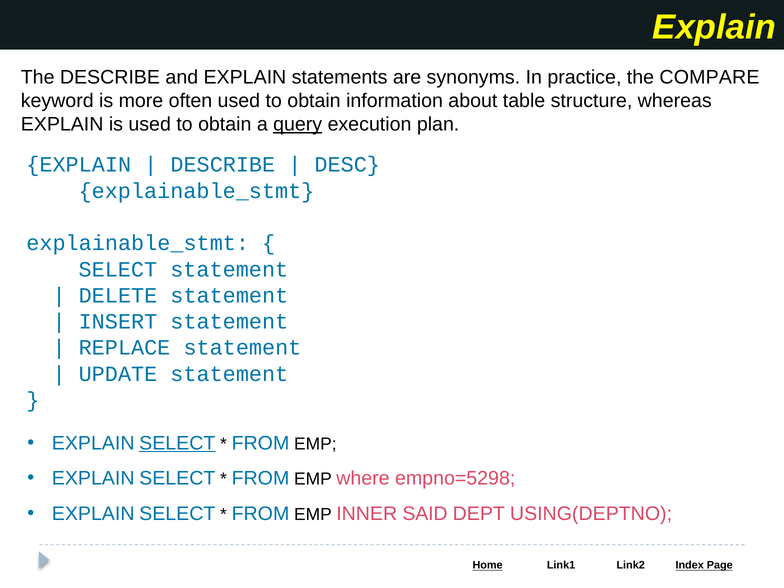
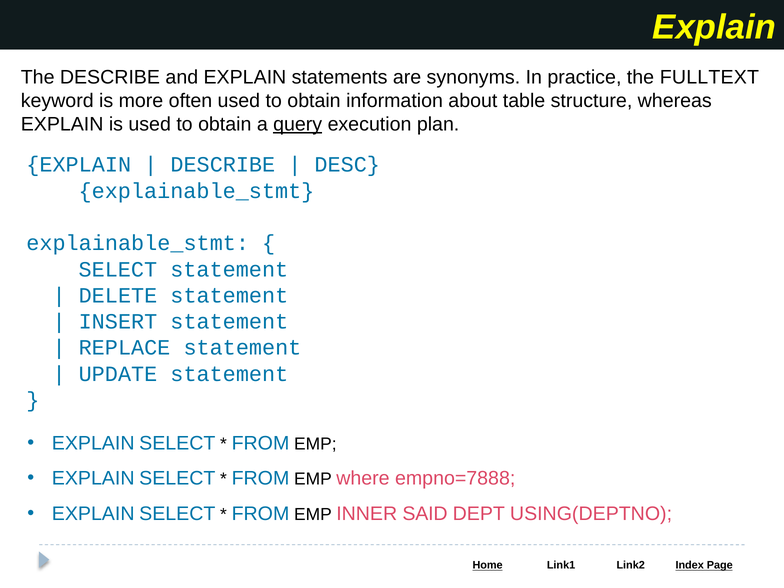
COMPARE: COMPARE -> FULLTEXT (709, 77)
SELECT underline: present -> none (177, 443)
empno=5298: empno=5298 -> empno=7888 (455, 478)
